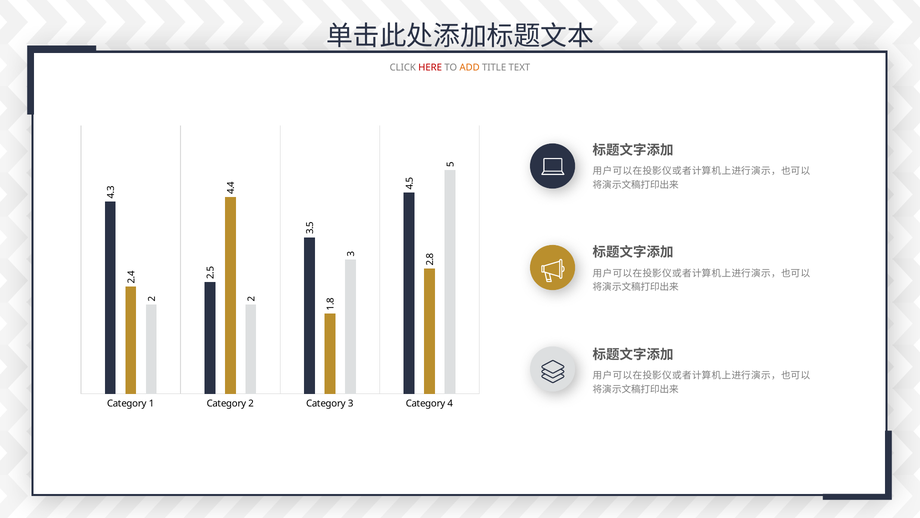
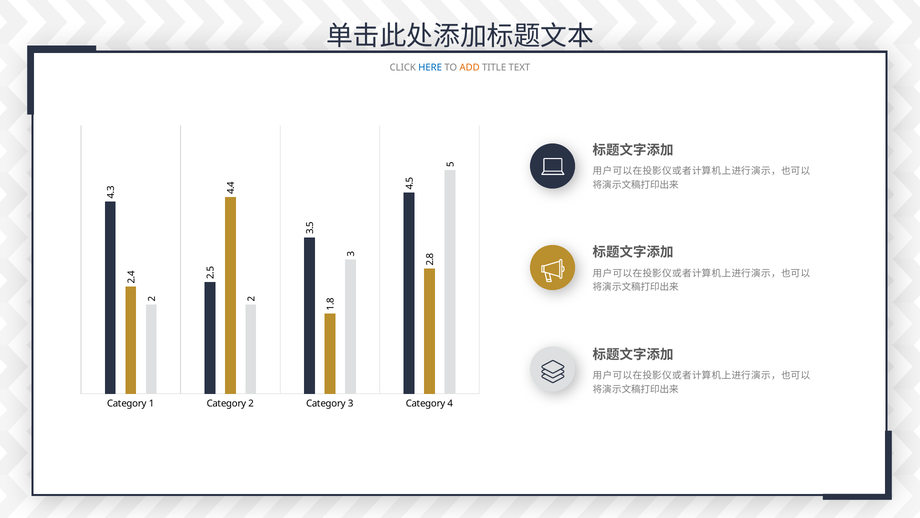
HERE colour: red -> blue (430, 67)
